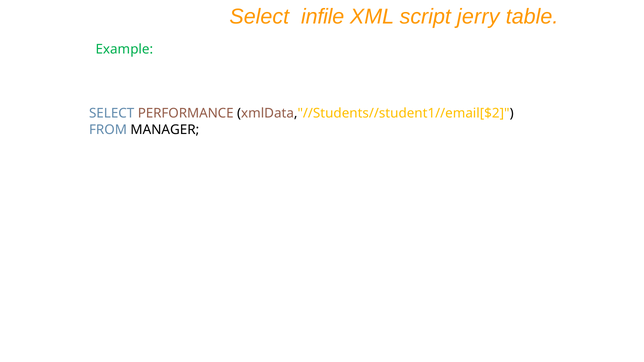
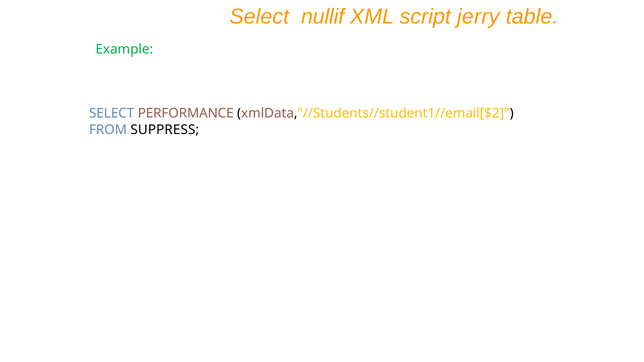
infile: infile -> nullif (323, 17)
MANAGER: MANAGER -> SUPPRESS (165, 130)
